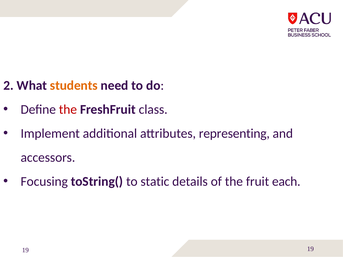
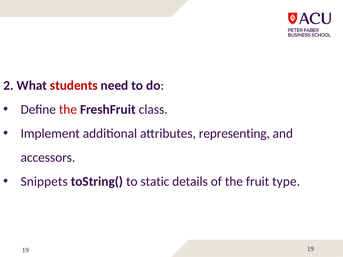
students colour: orange -> red (74, 85)
Focusing: Focusing -> Snippets (44, 182)
each: each -> type (286, 182)
